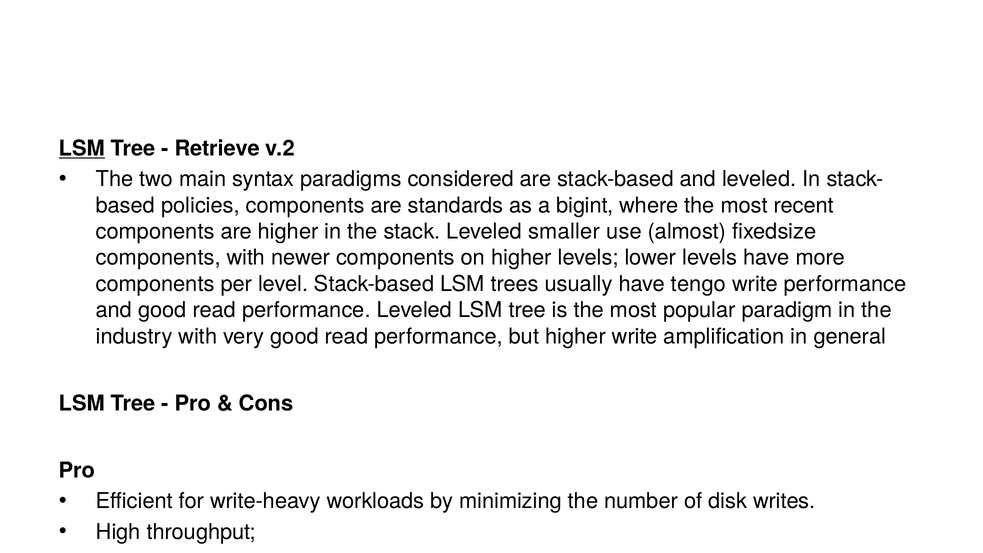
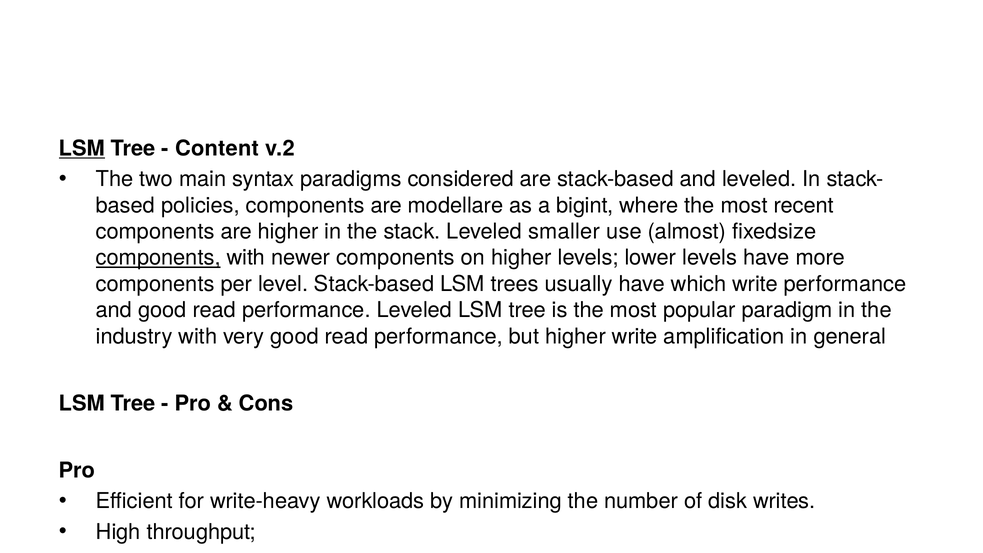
Retrieve: Retrieve -> Content (217, 149)
standards: standards -> modellare (456, 205)
components underline: none -> present (158, 258)
tengo: tengo -> which (699, 284)
